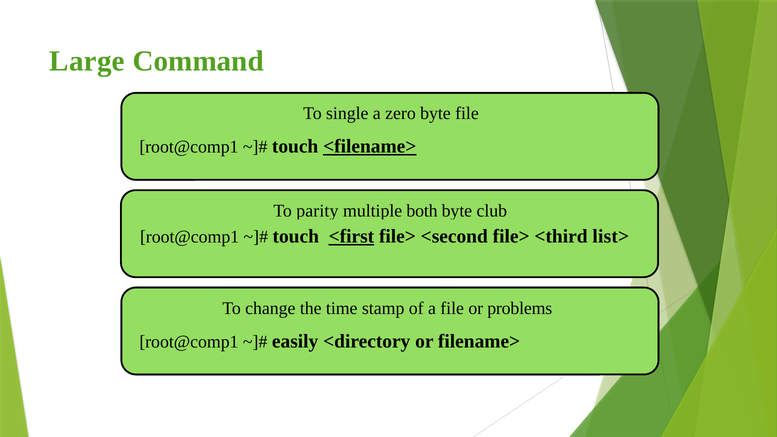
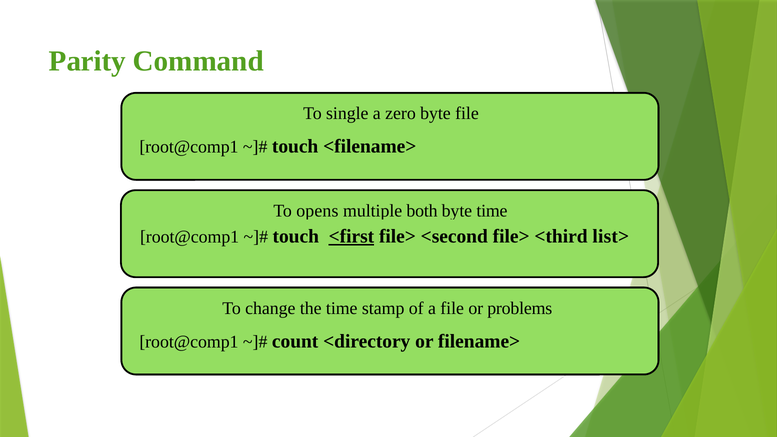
Large: Large -> Parity (87, 61)
<filename> underline: present -> none (370, 146)
parity: parity -> opens (317, 211)
byte club: club -> time (492, 211)
easily: easily -> count (295, 341)
